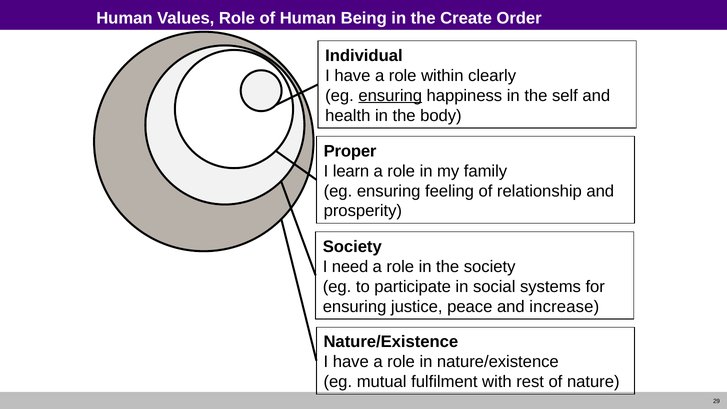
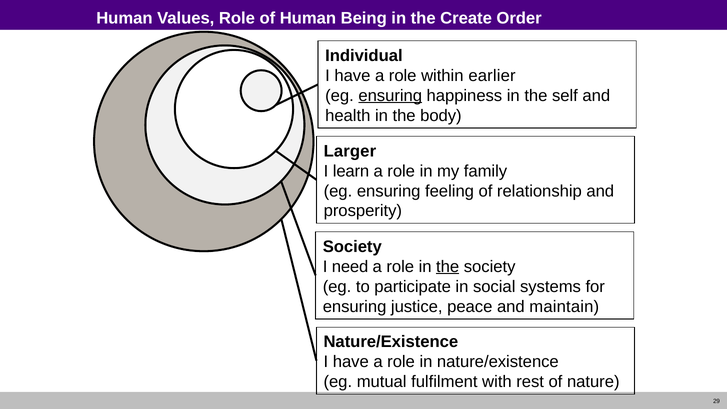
clearly: clearly -> earlier (492, 76)
Proper: Proper -> Larger (350, 151)
the underline: none -> present (448, 267)
increase: increase -> maintain (564, 306)
